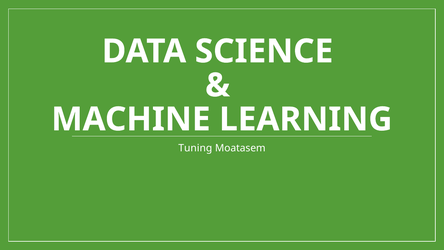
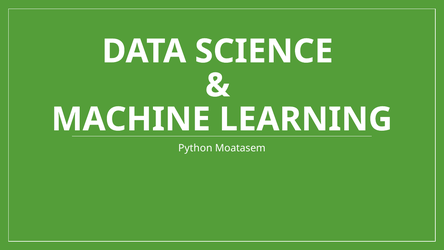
Tuning: Tuning -> Python (195, 148)
